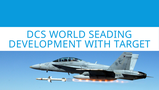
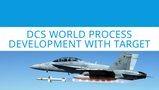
SEADING: SEADING -> PROCESS (110, 34)
